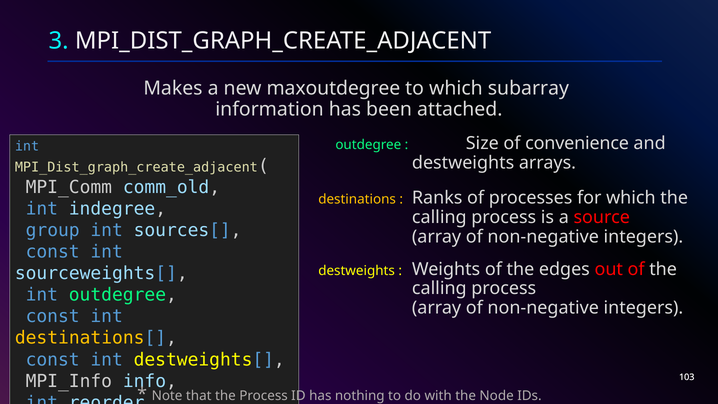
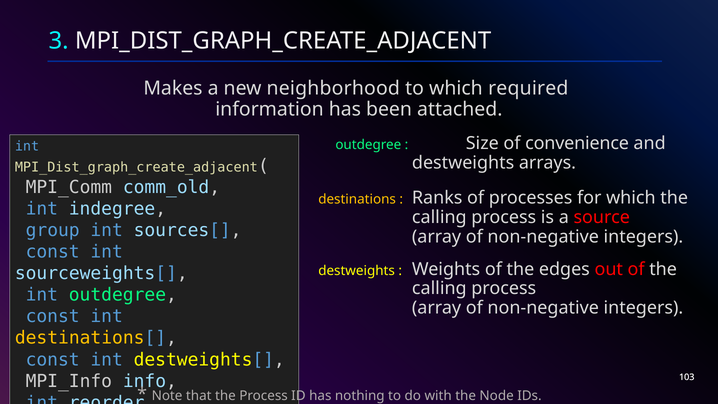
maxoutdegree: maxoutdegree -> neighborhood (333, 88)
subarray: subarray -> required (528, 88)
